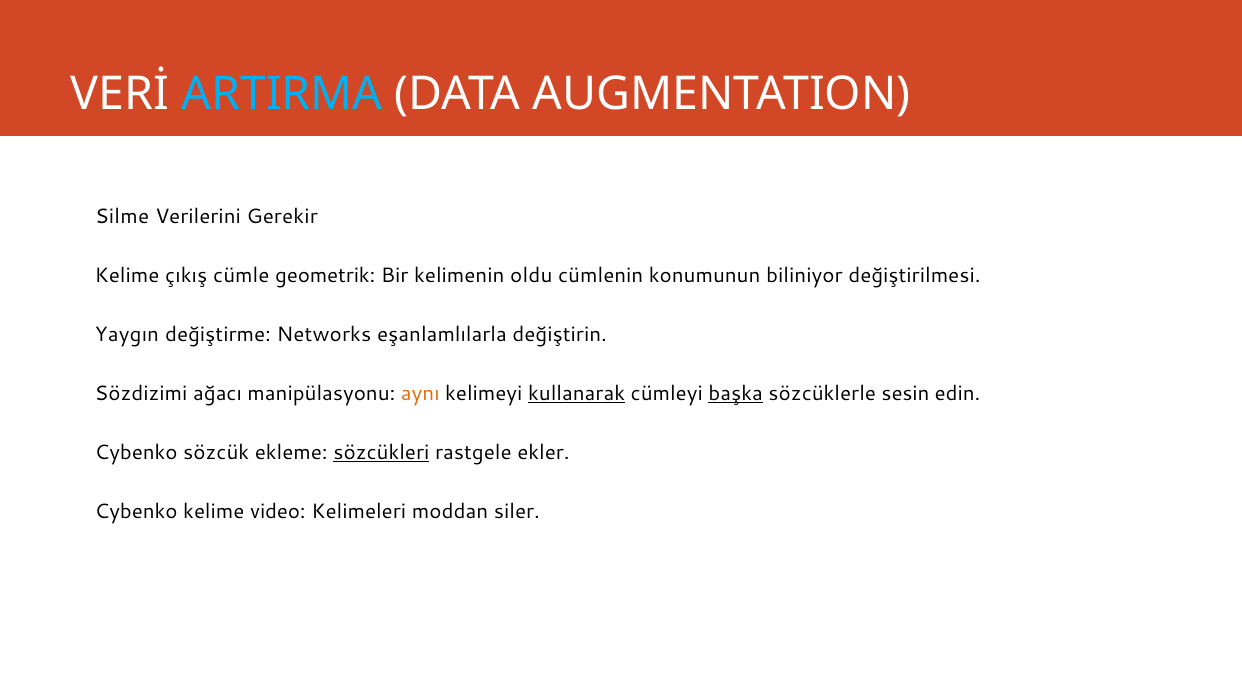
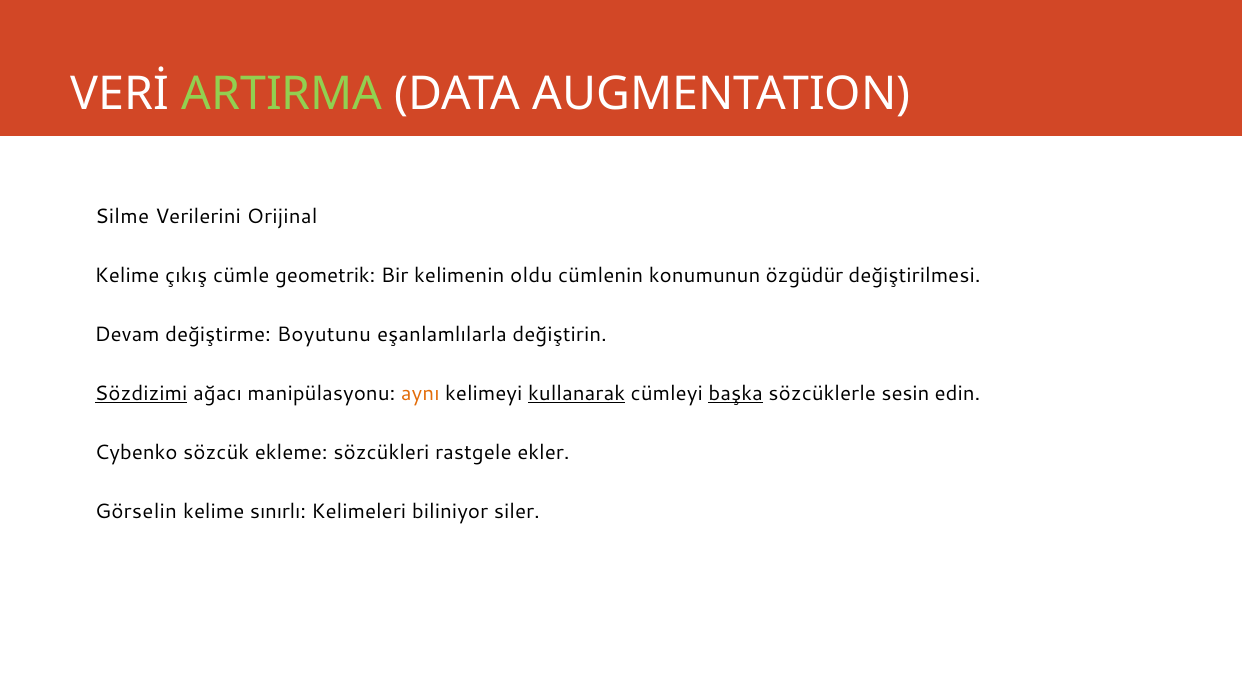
ARTIRMA colour: light blue -> light green (282, 94)
Gerekir: Gerekir -> Orijinal (282, 217)
biliniyor: biliniyor -> özgüdür (804, 276)
Yaygın: Yaygın -> Devam (127, 335)
Networks: Networks -> Boyutunu (324, 335)
Sözdizimi underline: none -> present (141, 394)
sözcükleri underline: present -> none (381, 452)
Cybenko: Cybenko -> Görselin (136, 511)
video: video -> sınırlı (278, 511)
moddan: moddan -> biliniyor (450, 511)
